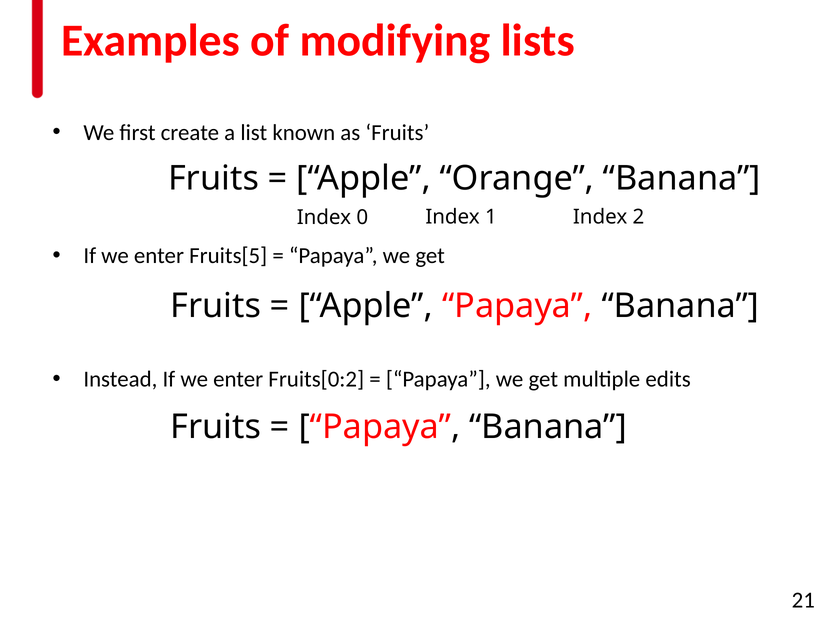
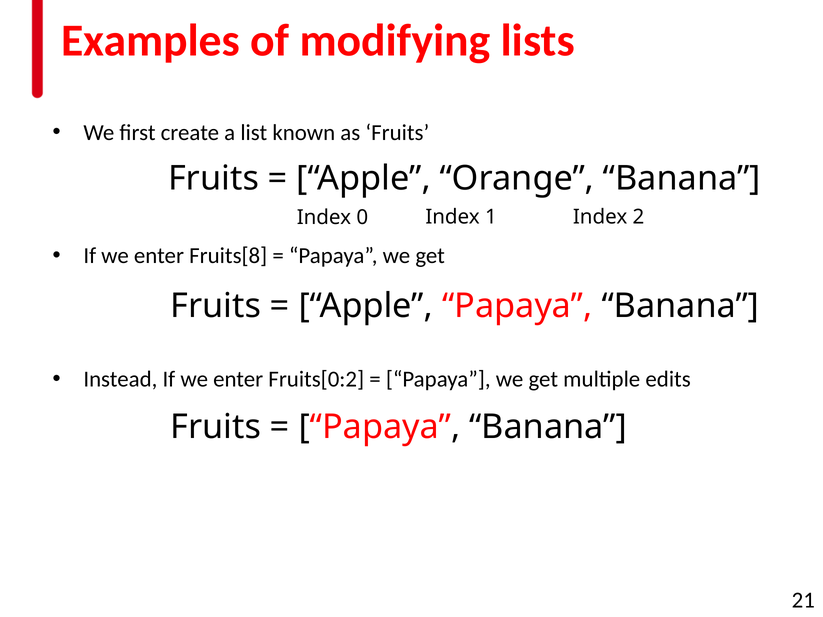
Fruits[5: Fruits[5 -> Fruits[8 (228, 256)
